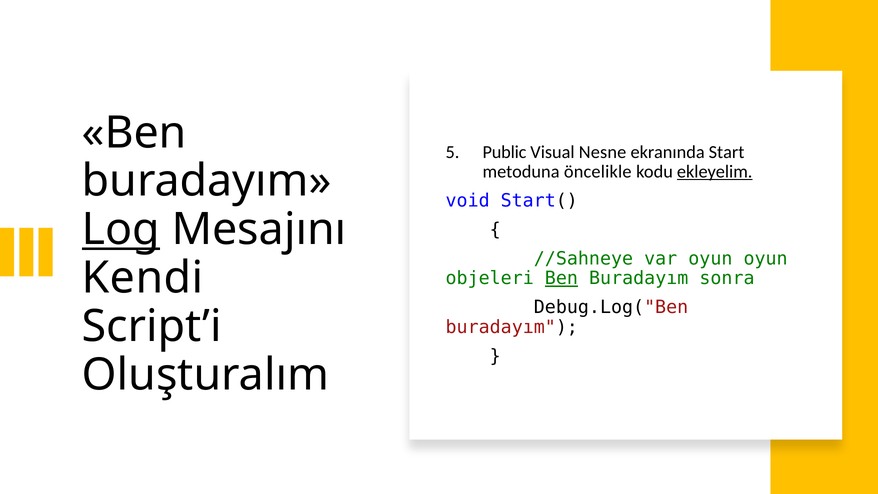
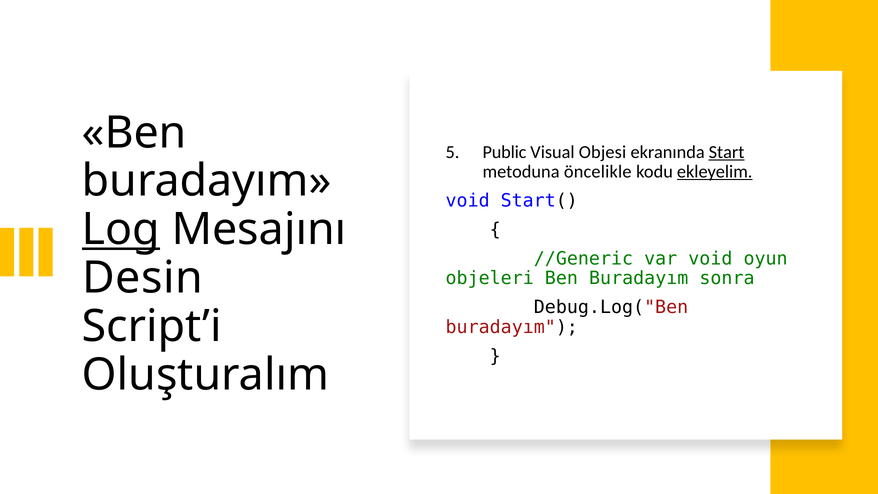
Nesne: Nesne -> Objesi (603, 152)
Start underline: none -> present (727, 152)
//Sahneye: //Sahneye -> //Generic (583, 258)
var oyun: oyun -> void (710, 258)
Kendi: Kendi -> Desin (142, 278)
Ben underline: present -> none (561, 278)
